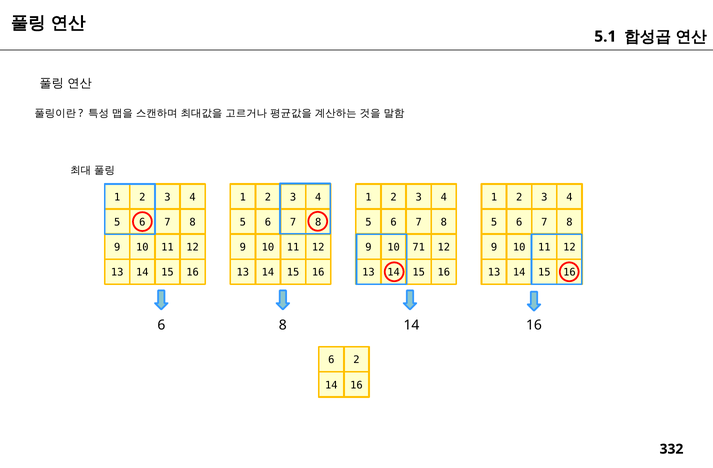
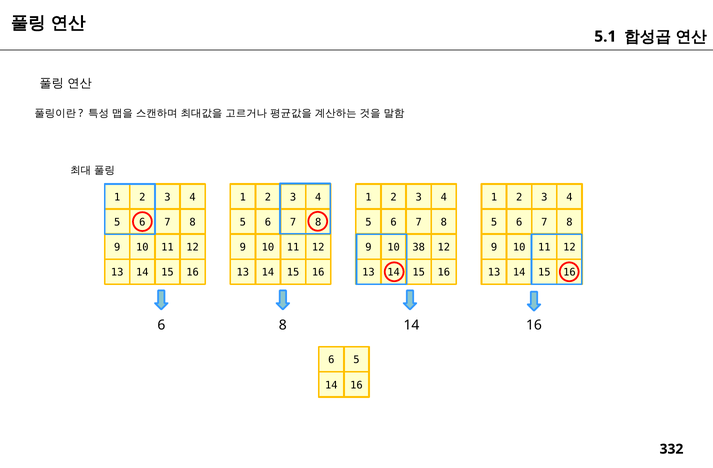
71: 71 -> 38 (419, 248)
6 2: 2 -> 5 (356, 360)
